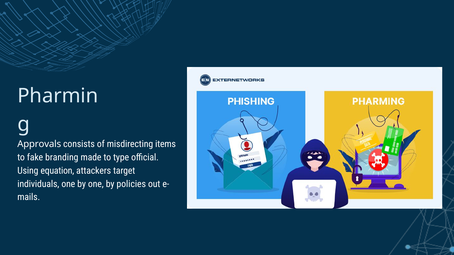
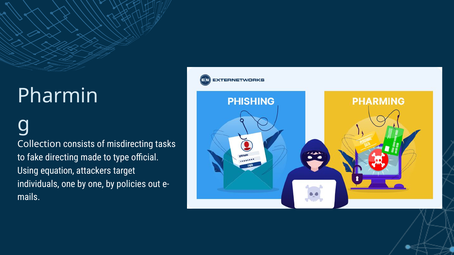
Approvals: Approvals -> Collection (39, 144)
items: items -> tasks (165, 144)
branding: branding -> directing (62, 158)
